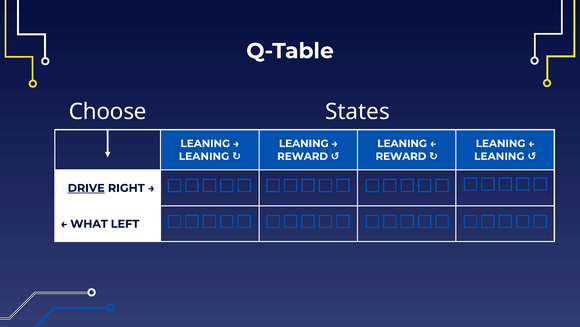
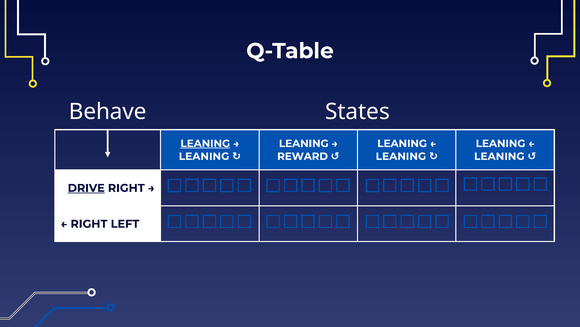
Choose: Choose -> Behave (108, 112)
LEANING underline: none -> present (205, 143)
REWARD: REWARD -> LEANING (401, 156)
WHAT: WHAT -> RIGHT (89, 223)
